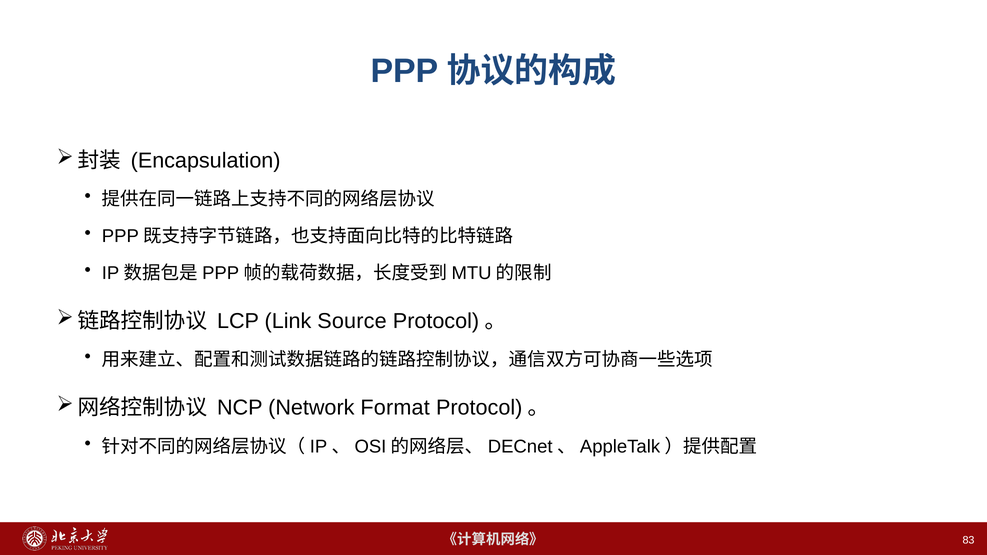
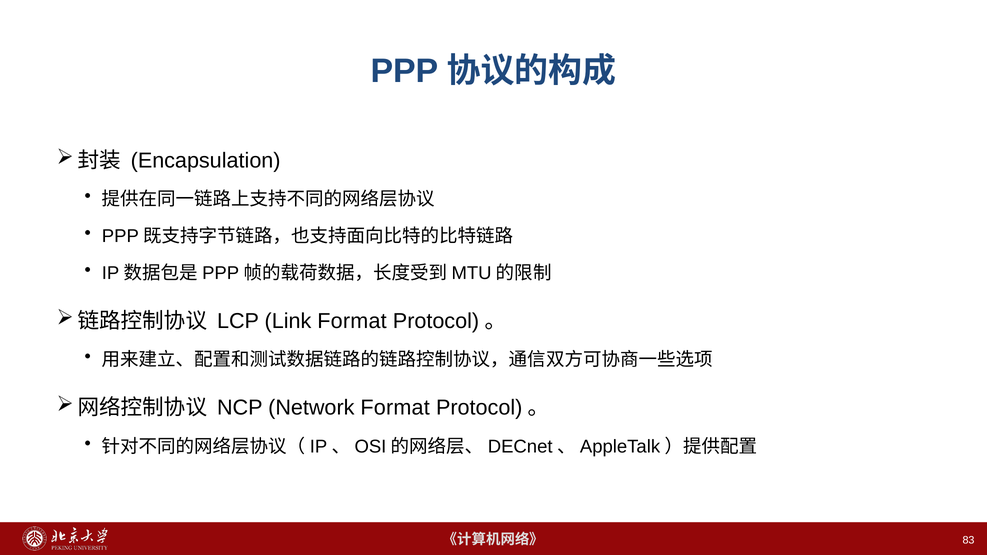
Link Source: Source -> Format (352, 321)
